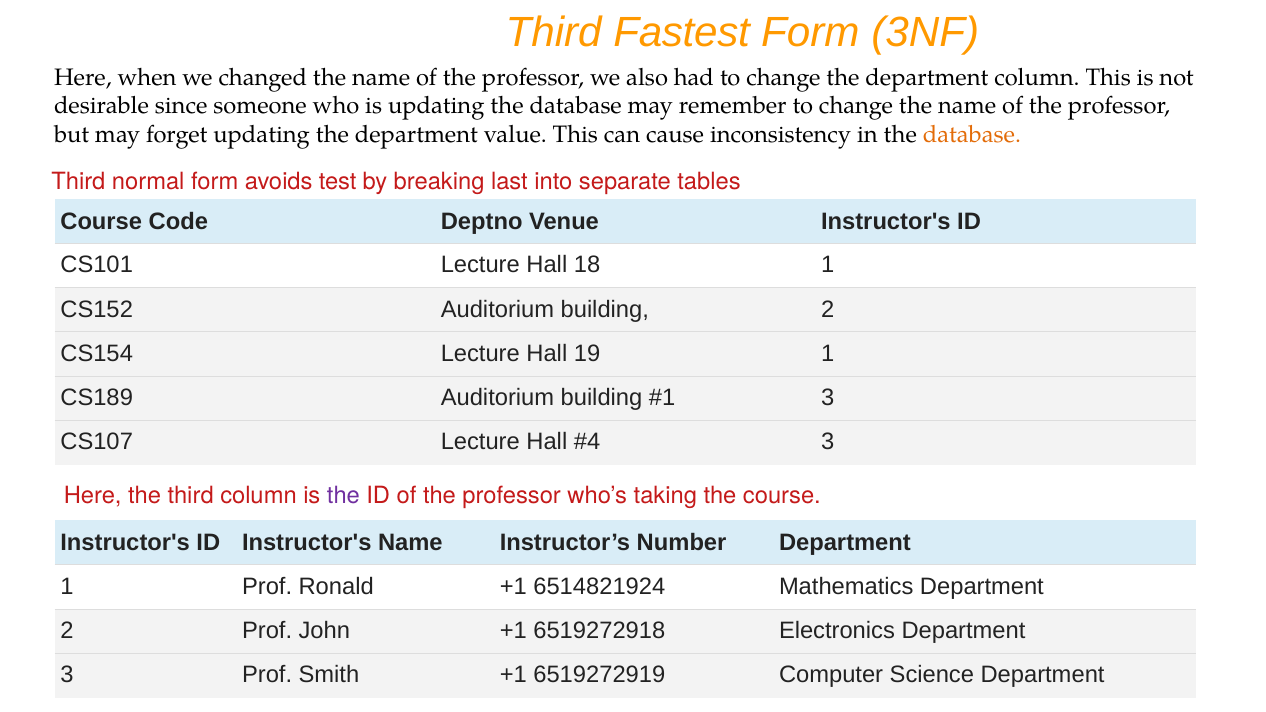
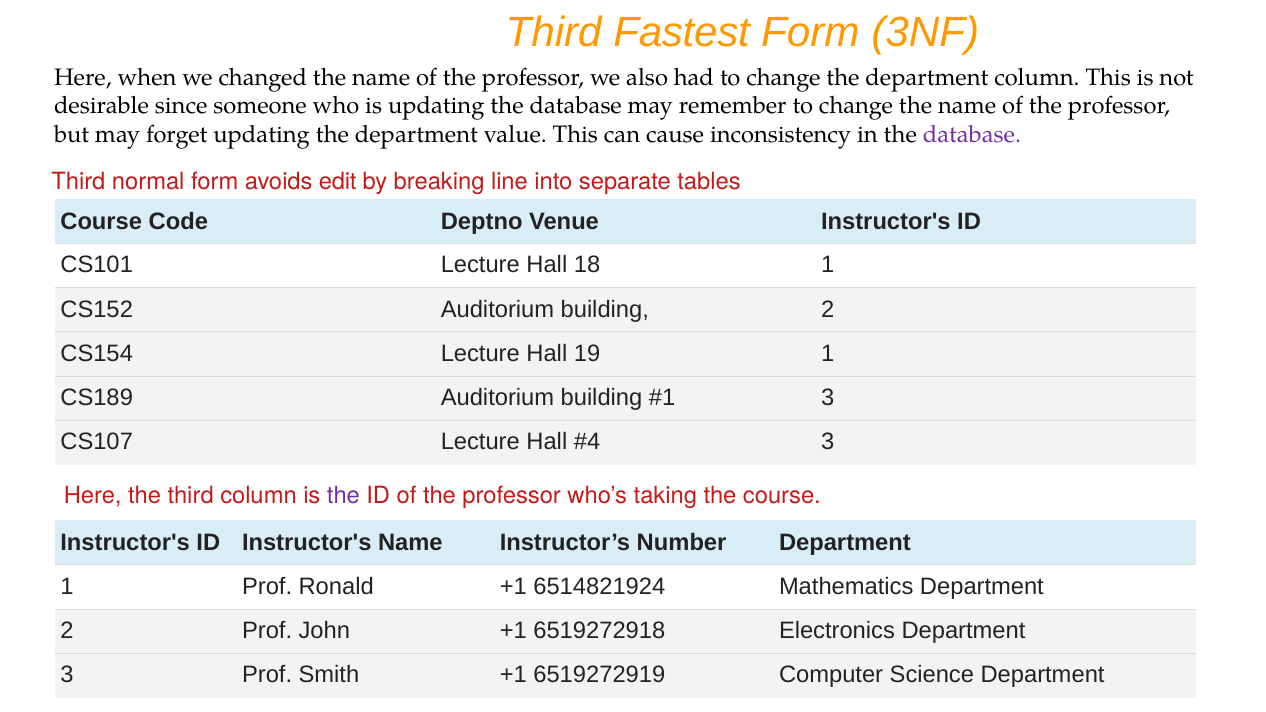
database colour: orange -> purple (972, 134)
test: test -> edit (338, 182)
last: last -> line (509, 182)
